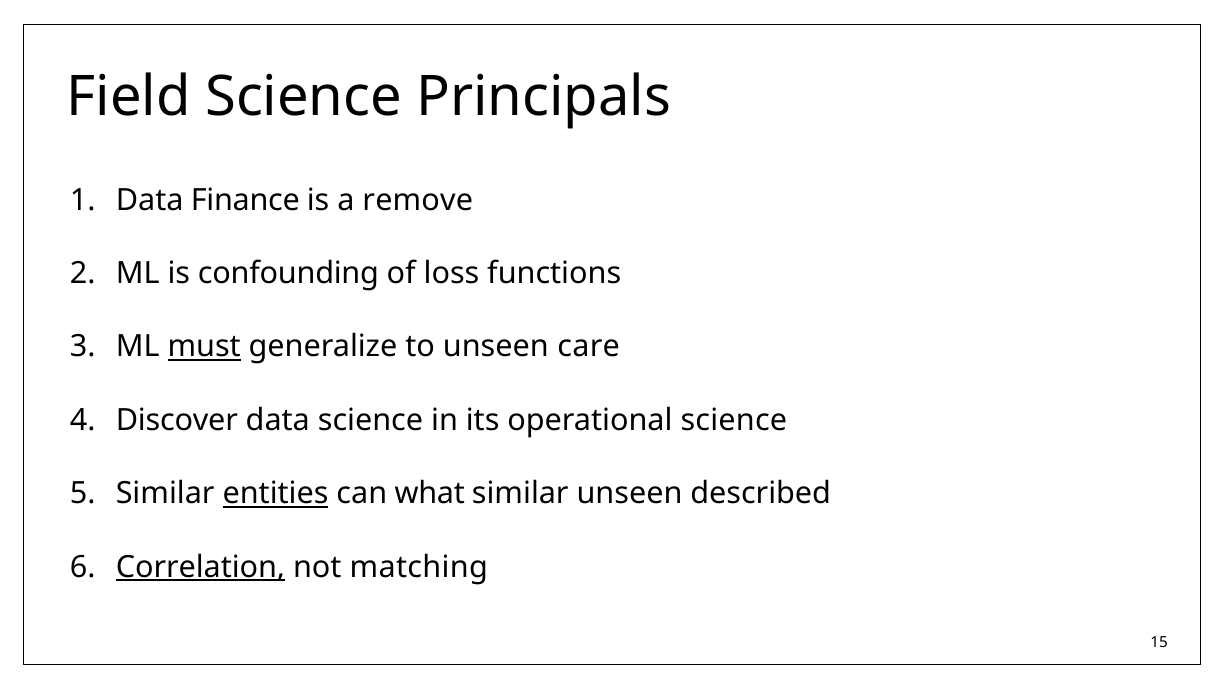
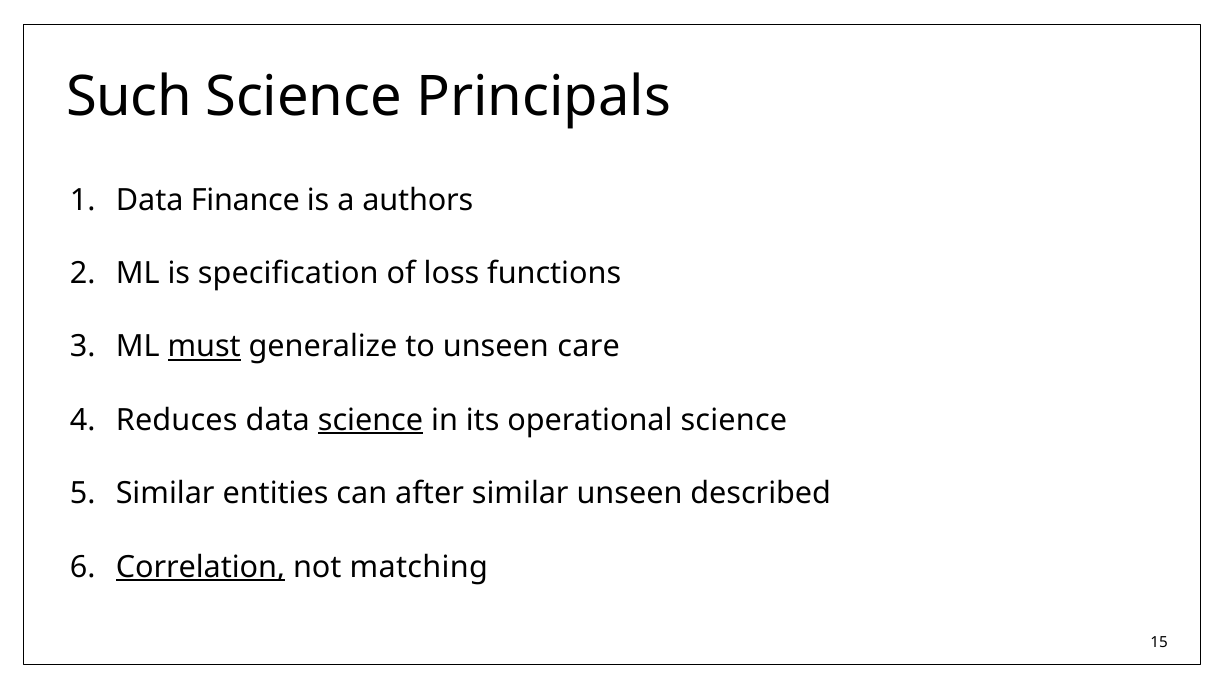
Field: Field -> Such (129, 97)
remove: remove -> authors (418, 200)
confounding: confounding -> specification (288, 274)
Discover: Discover -> Reduces (177, 420)
science underline: none -> present (371, 420)
entities underline: present -> none (276, 494)
what: what -> after (430, 494)
